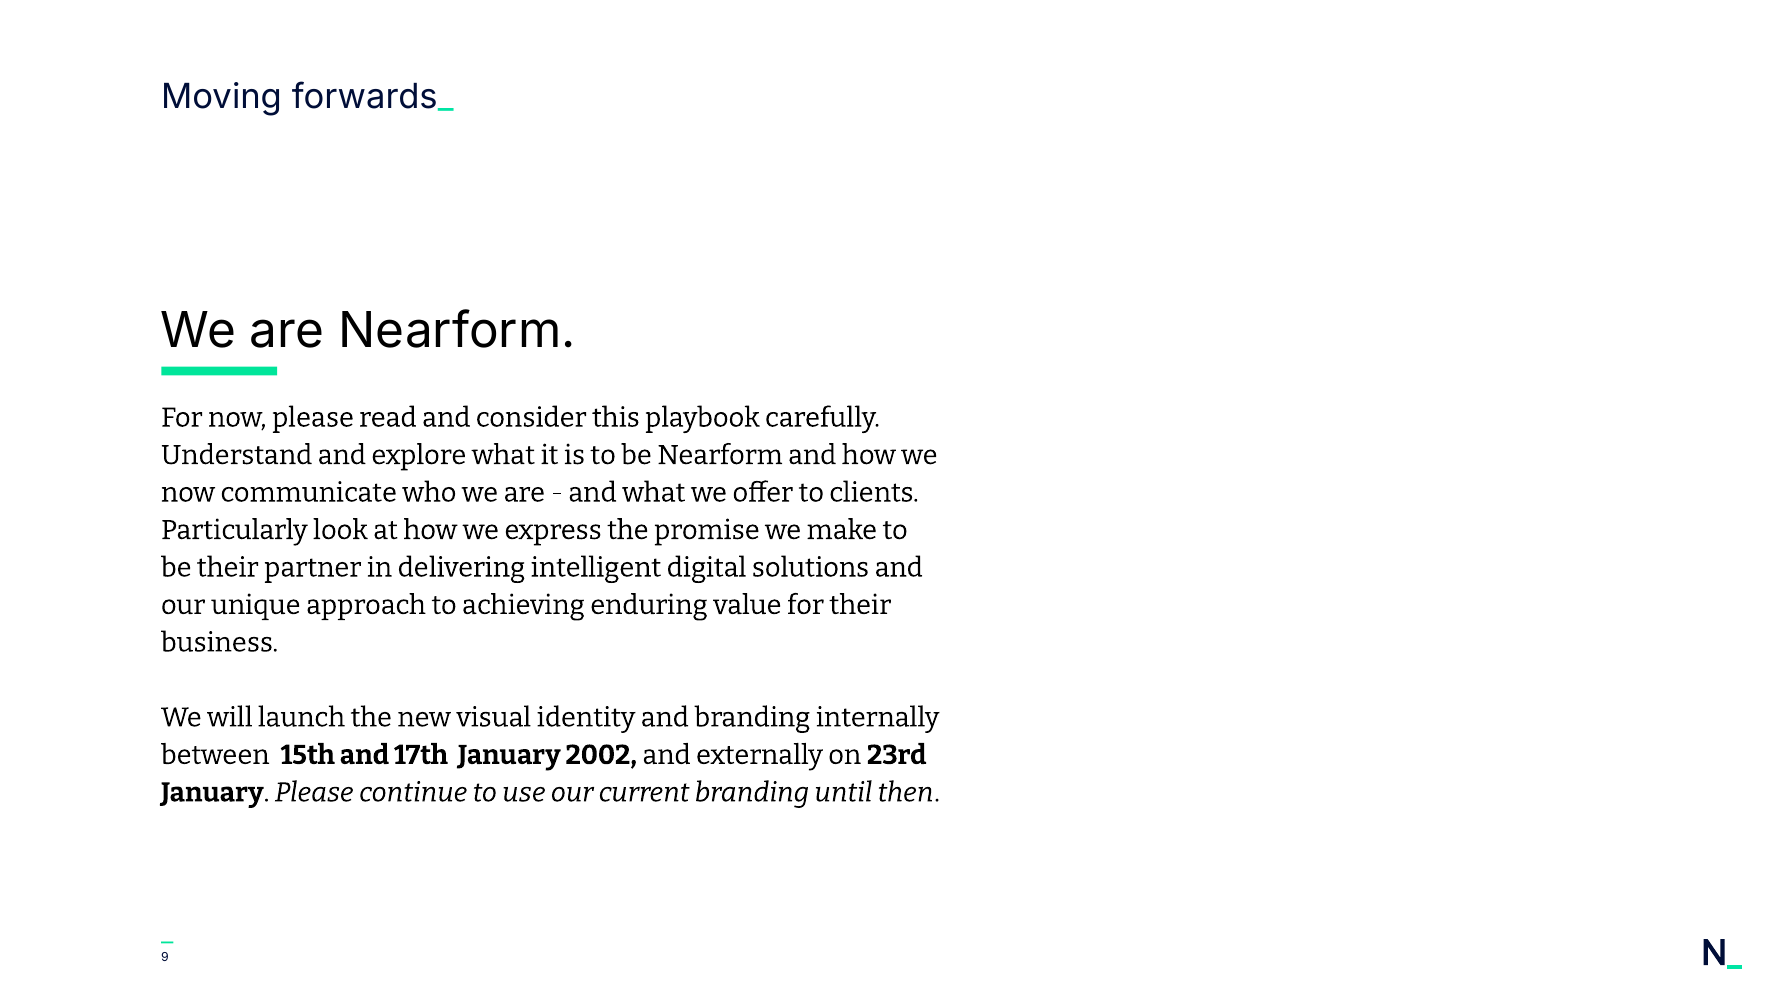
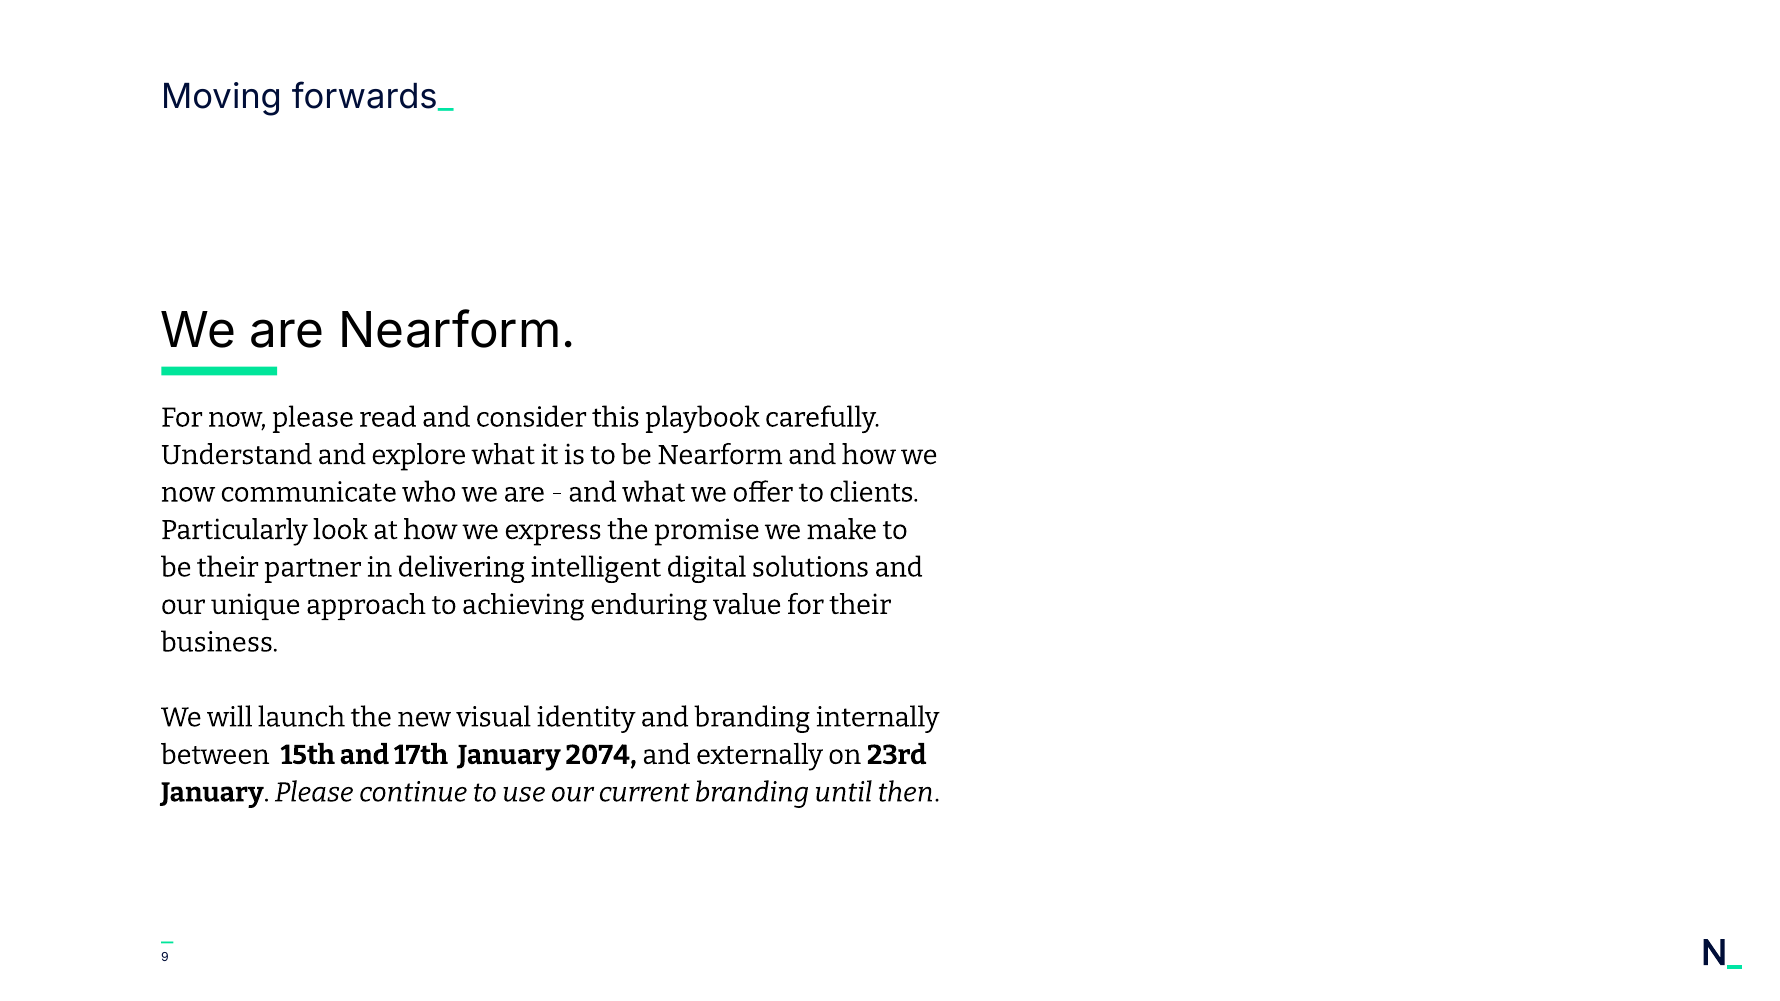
2002: 2002 -> 2074 (601, 755)
